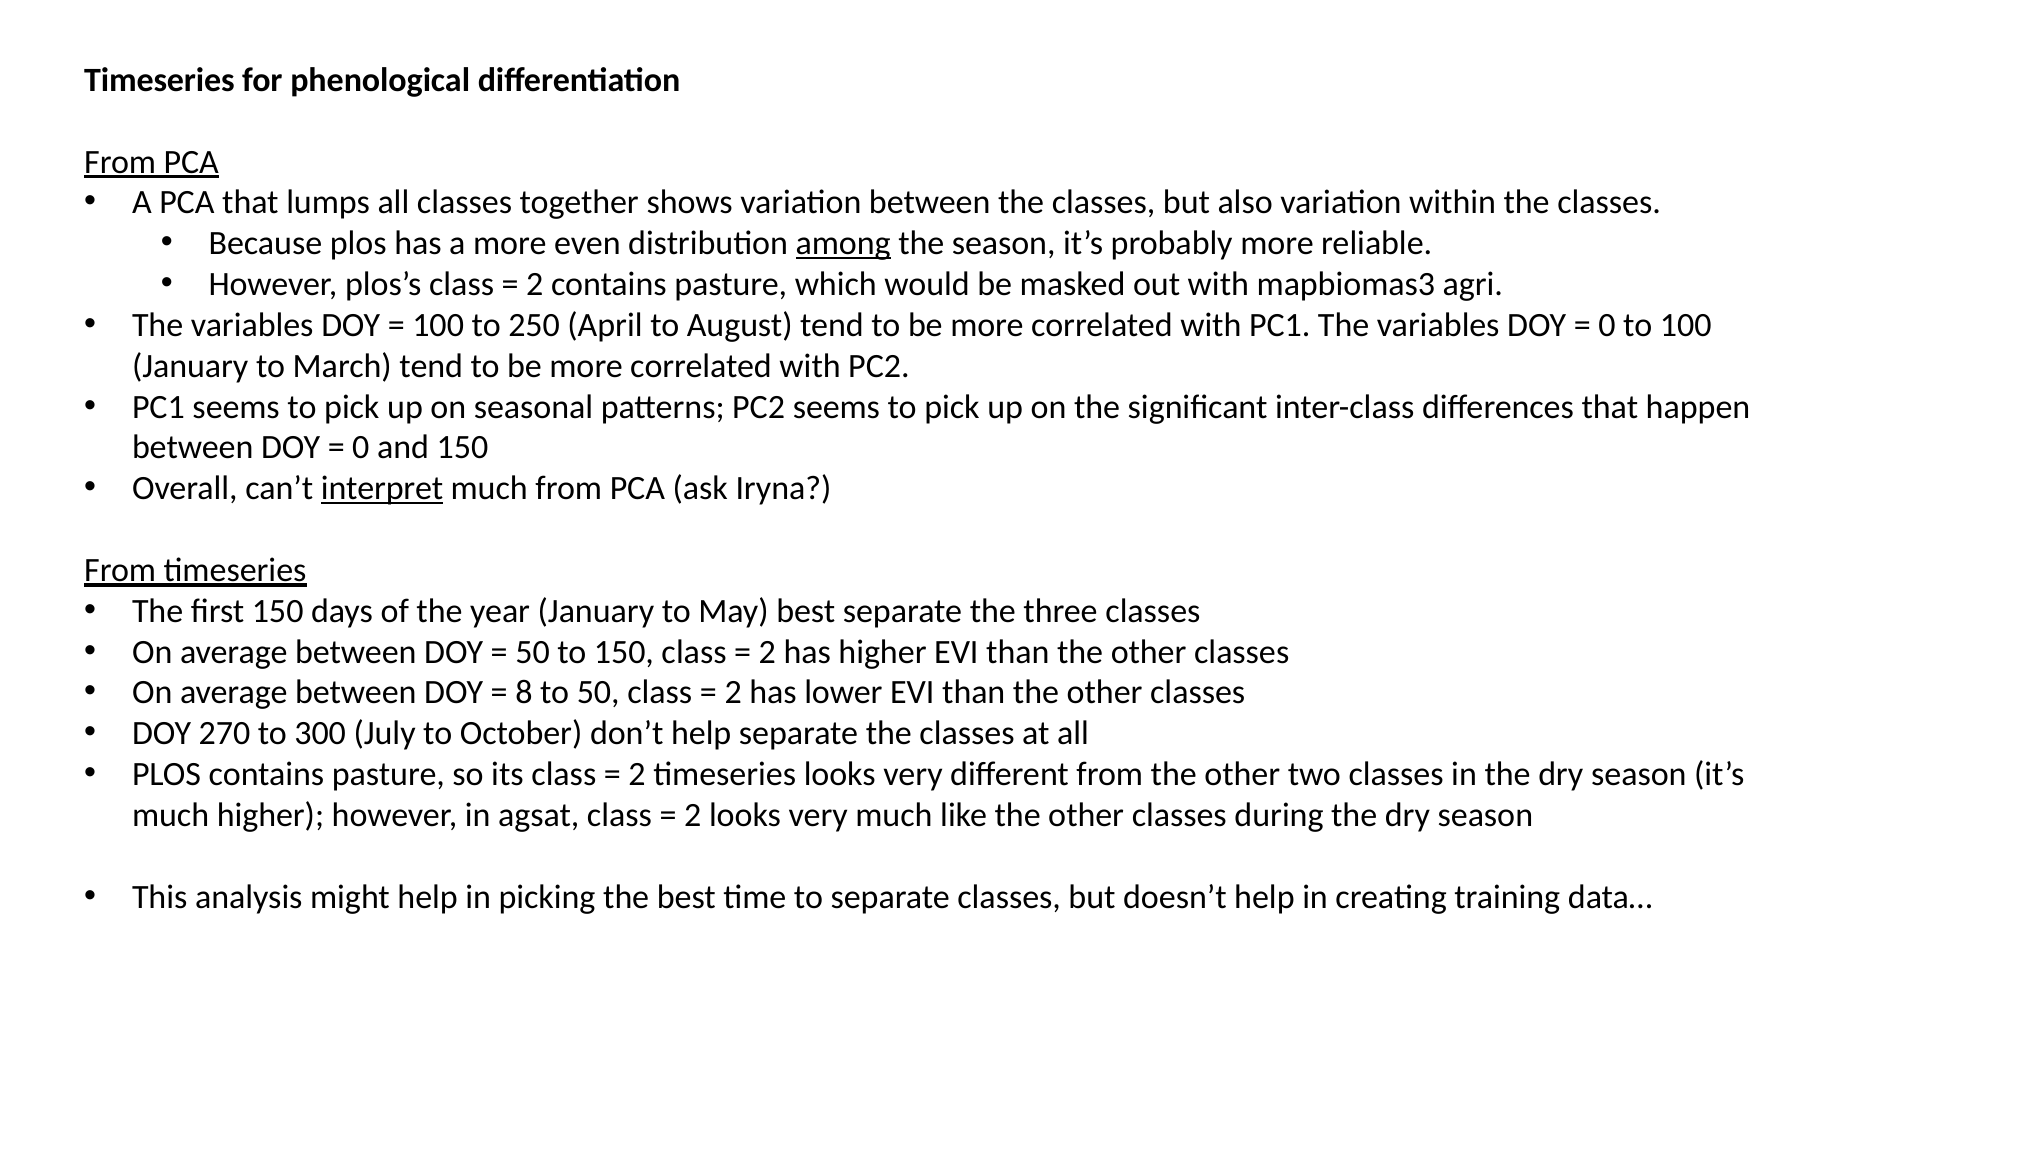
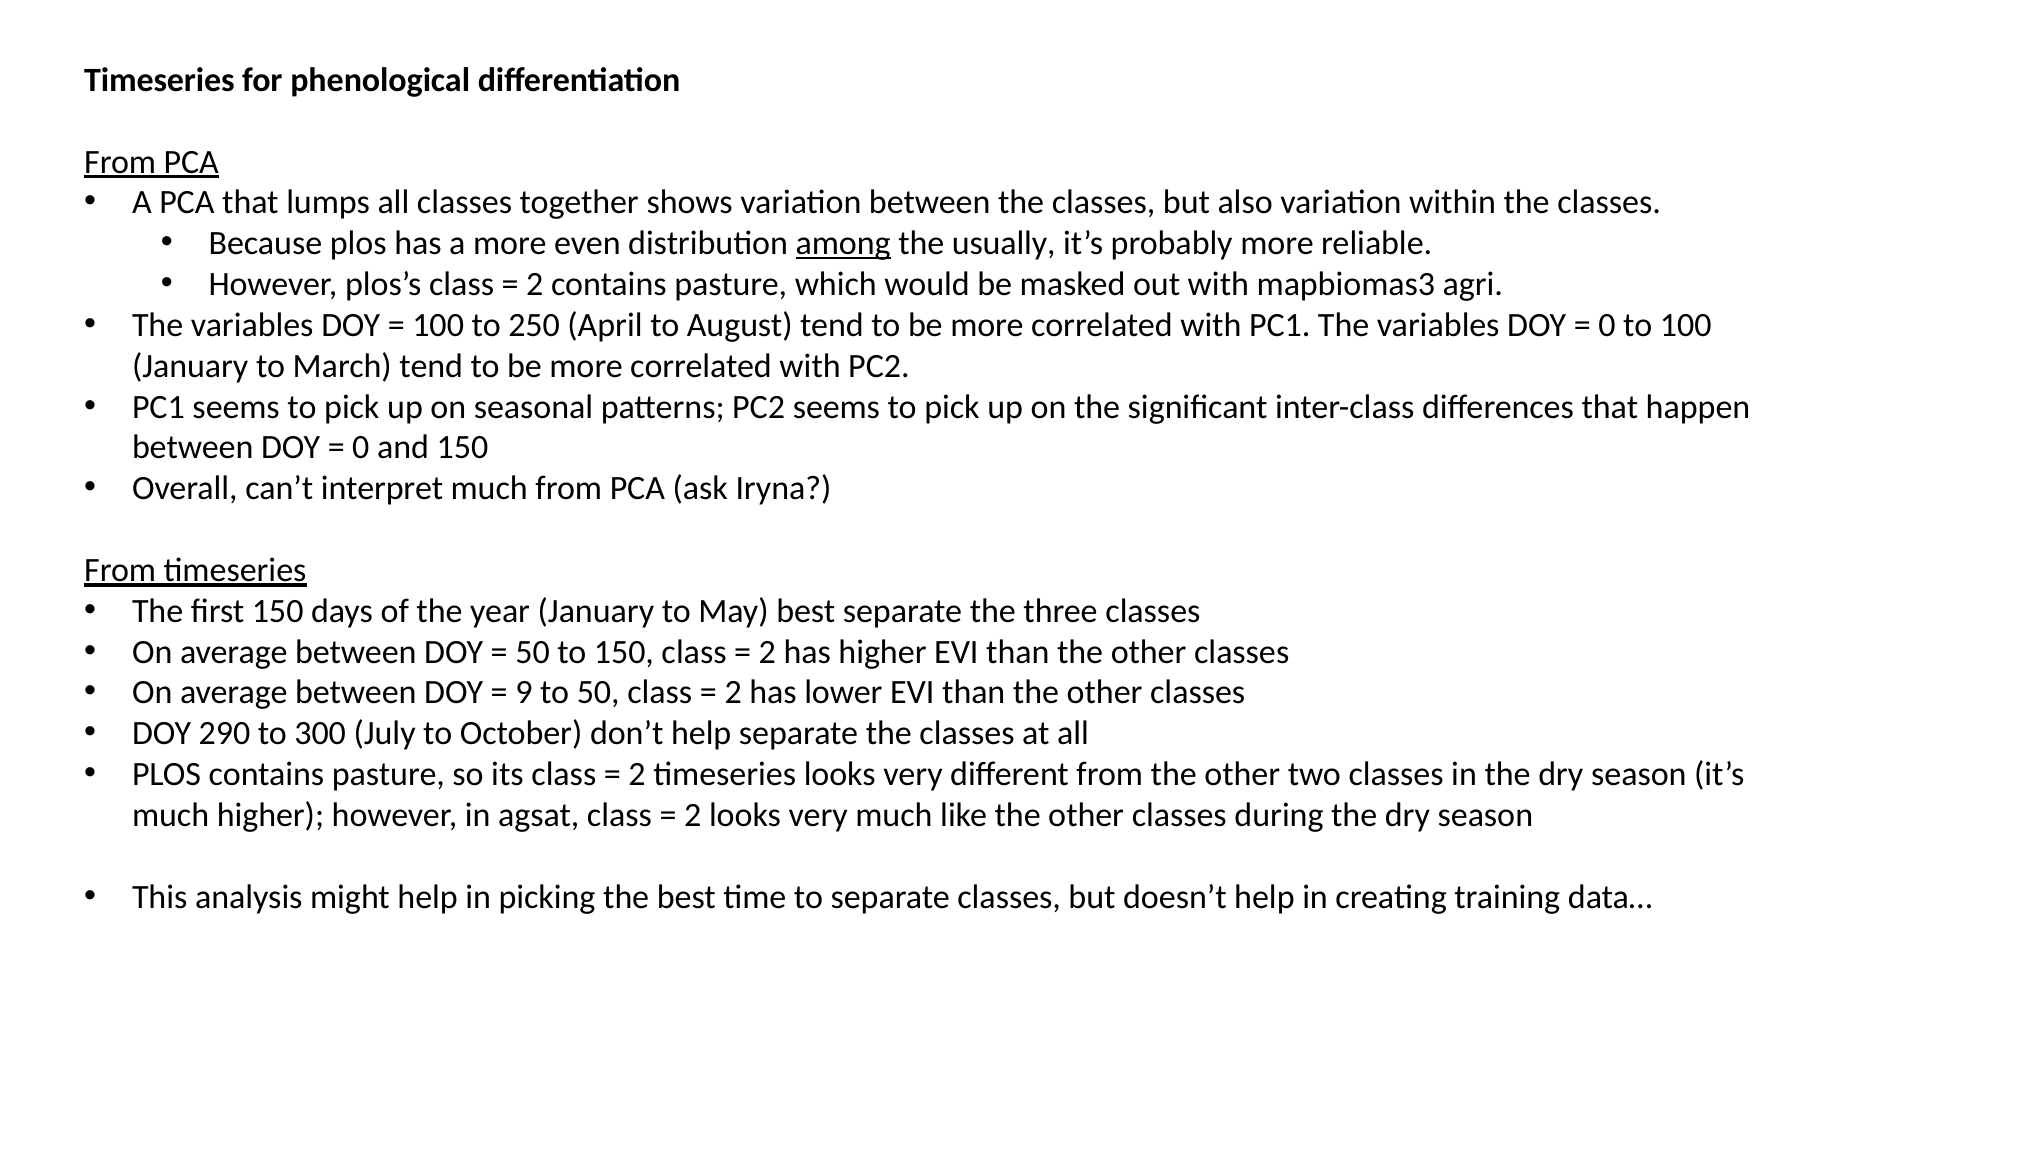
the season: season -> usually (1004, 244)
interpret underline: present -> none (382, 489)
8: 8 -> 9 (524, 693)
270: 270 -> 290 (225, 734)
